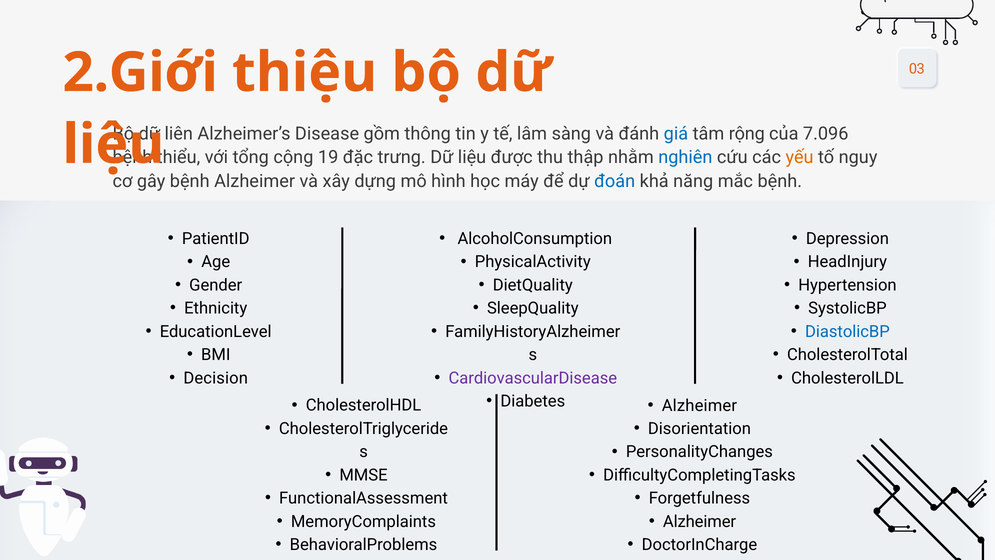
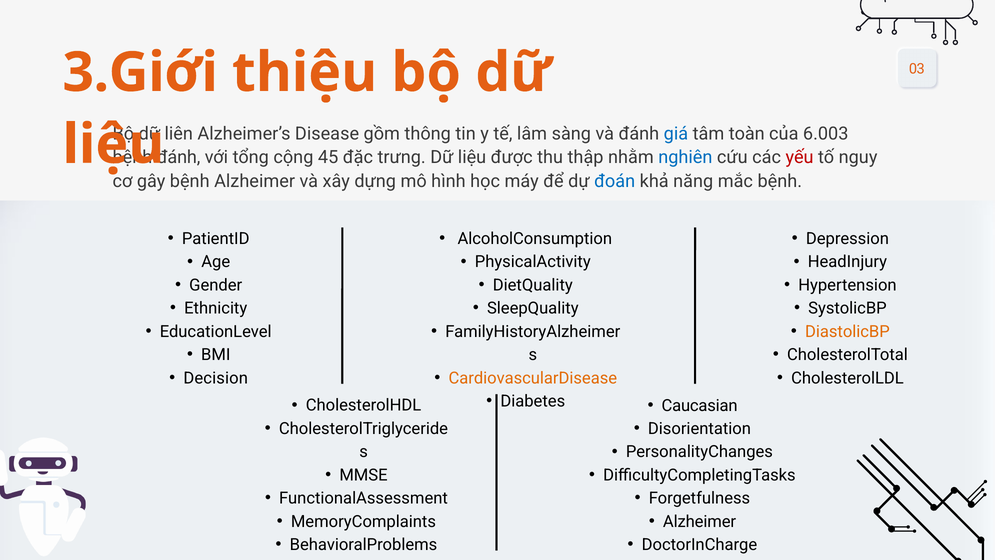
2.Giới: 2.Giới -> 3.Giới (140, 73)
rộng: rộng -> toàn (747, 134)
7.096: 7.096 -> 6.003 (826, 134)
thiểu: thiểu -> đánh (179, 157)
19: 19 -> 45 (328, 157)
yếu colour: orange -> red (800, 157)
DiastolicBP colour: blue -> orange (847, 331)
CardiovascularDisease colour: purple -> orange (533, 378)
Alzheimer: Alzheimer -> Caucasian (700, 405)
